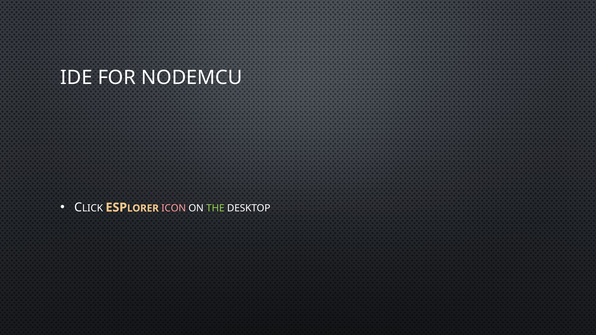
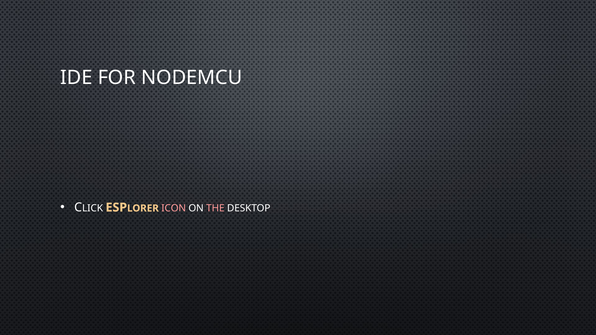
THE colour: light green -> pink (215, 208)
